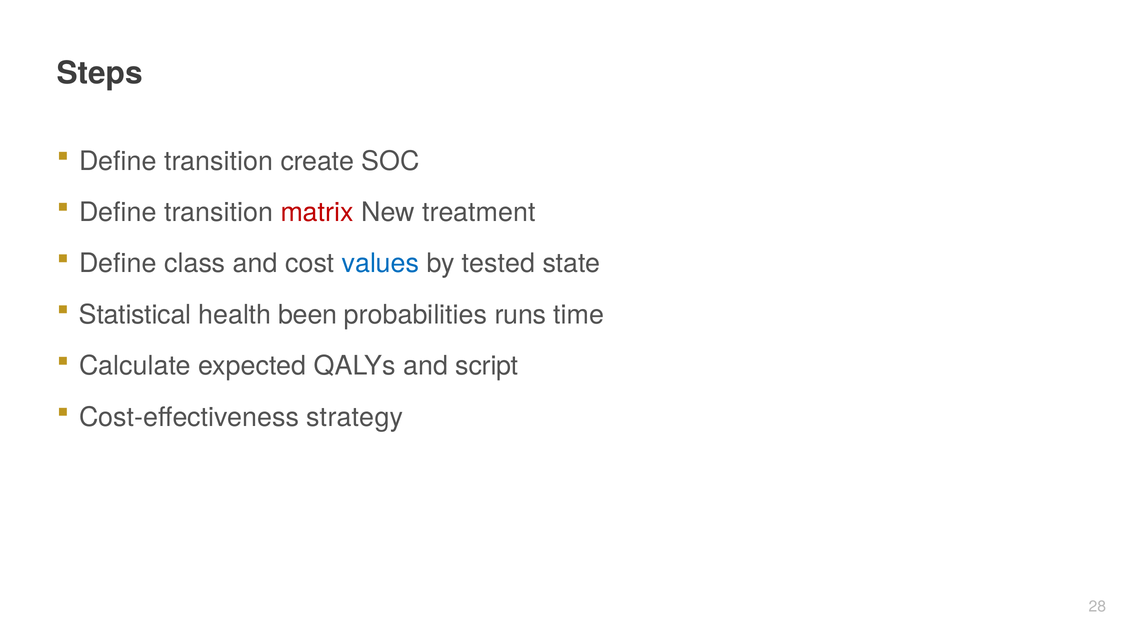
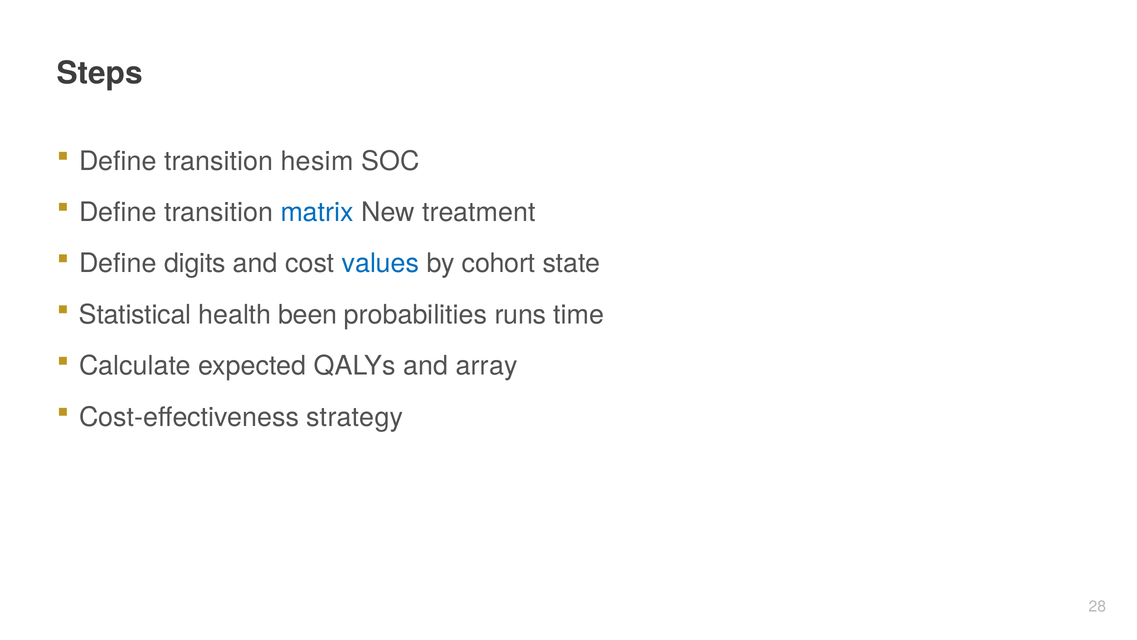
create: create -> hesim (317, 161)
matrix colour: red -> blue (317, 212)
class: class -> digits (195, 263)
tested: tested -> cohort (499, 263)
script: script -> array (487, 366)
